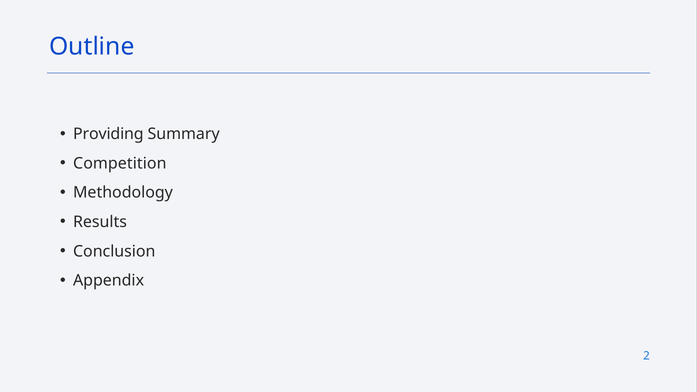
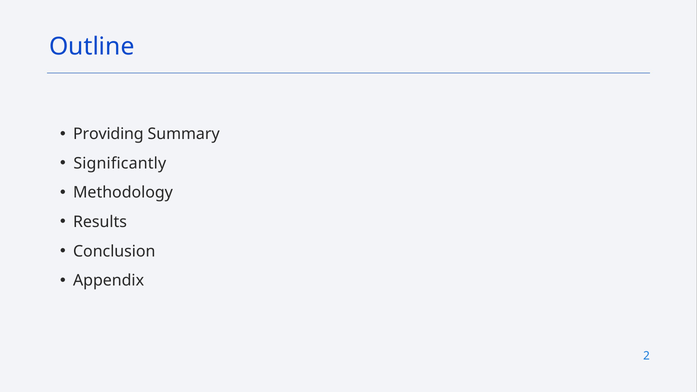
Competition: Competition -> Significantly (120, 163)
